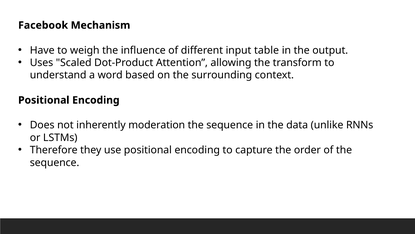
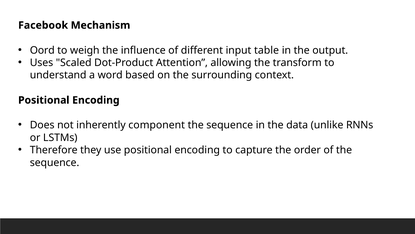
Have: Have -> Oord (42, 50)
moderation: moderation -> component (157, 125)
